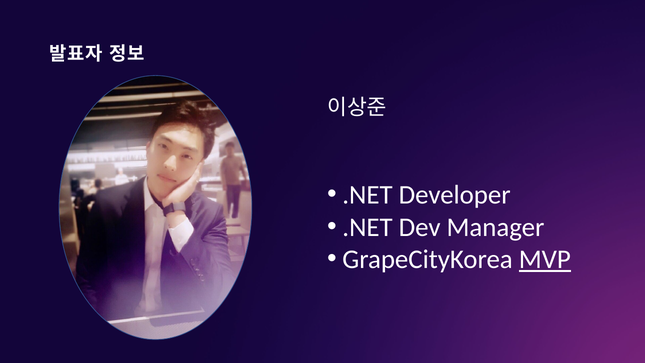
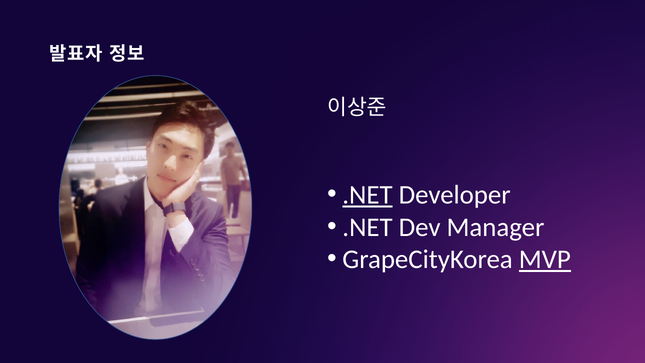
.NET underline: none -> present (367, 195)
